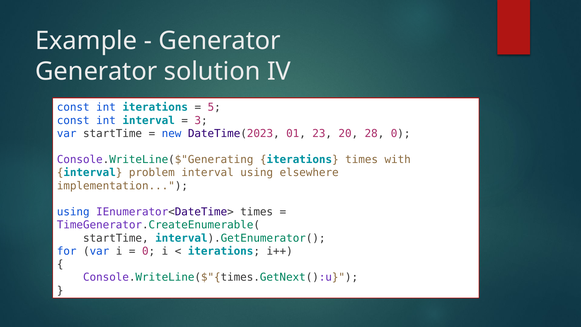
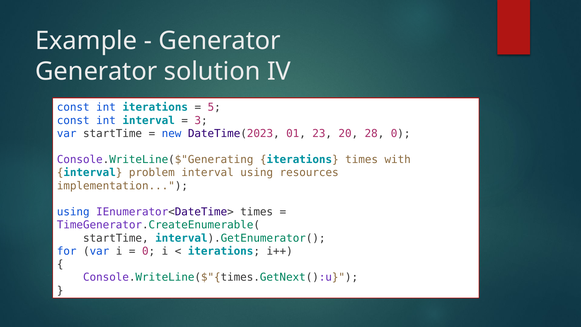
elsewhere: elsewhere -> resources (309, 173)
